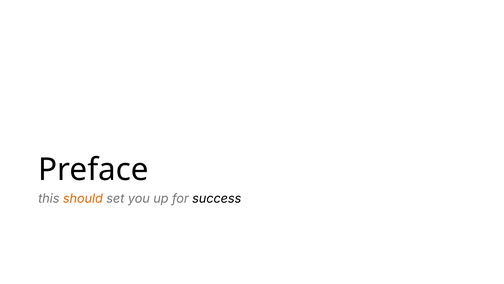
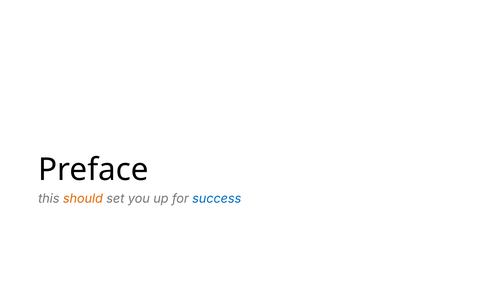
success colour: black -> blue (217, 198)
